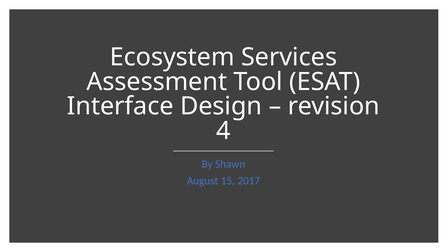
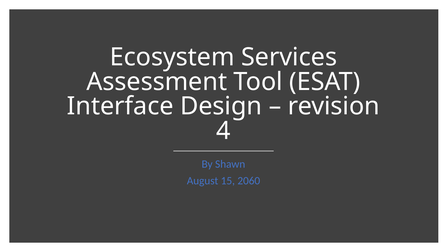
2017: 2017 -> 2060 (249, 180)
